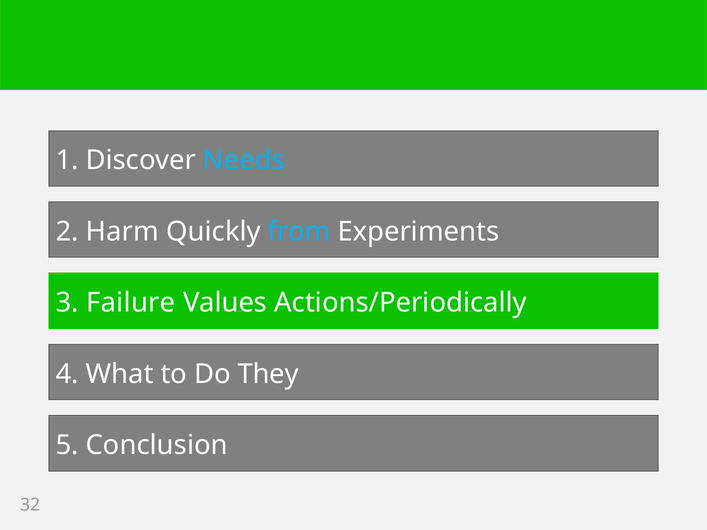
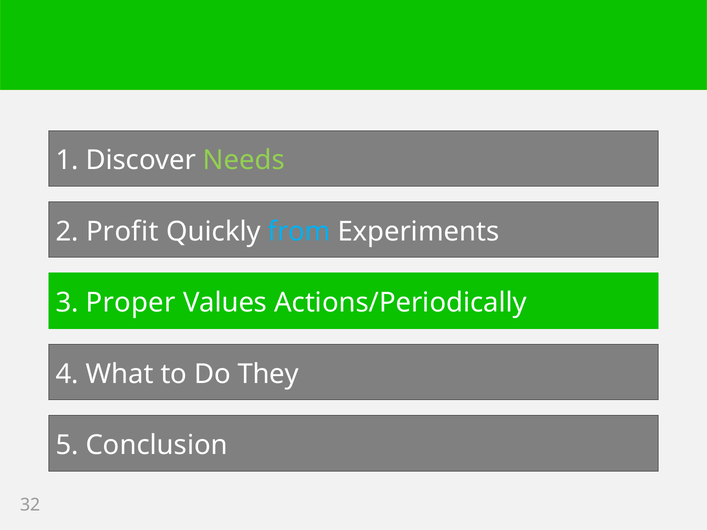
Needs colour: light blue -> light green (244, 160)
Harm: Harm -> Profit (122, 232)
Failure: Failure -> Proper (131, 303)
